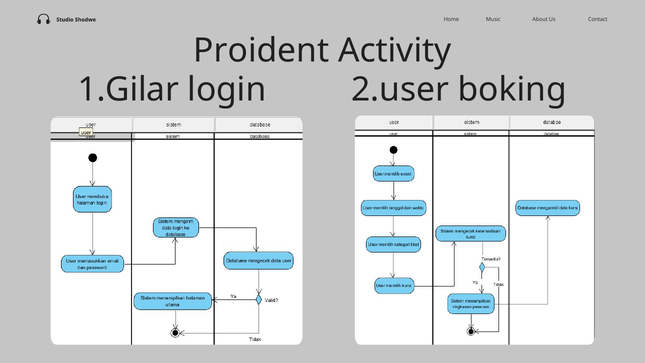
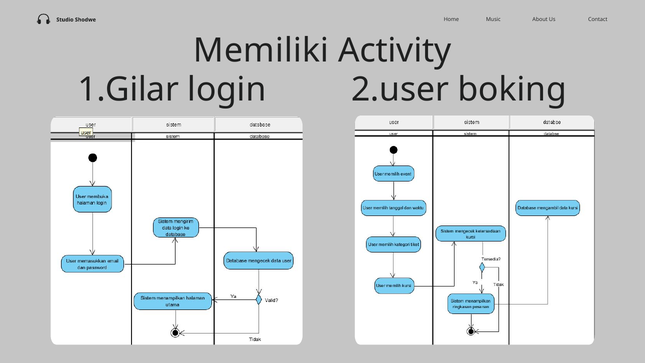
Proident: Proident -> Memiliki (261, 51)
